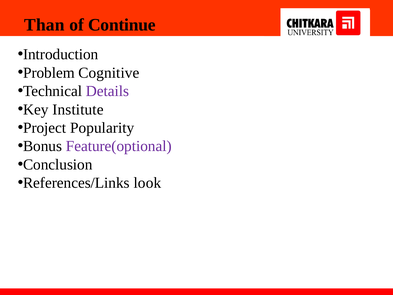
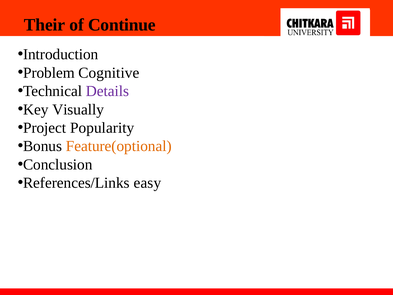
Than: Than -> Their (45, 25)
Institute: Institute -> Visually (78, 109)
Feature(optional colour: purple -> orange (119, 146)
look: look -> easy (147, 183)
